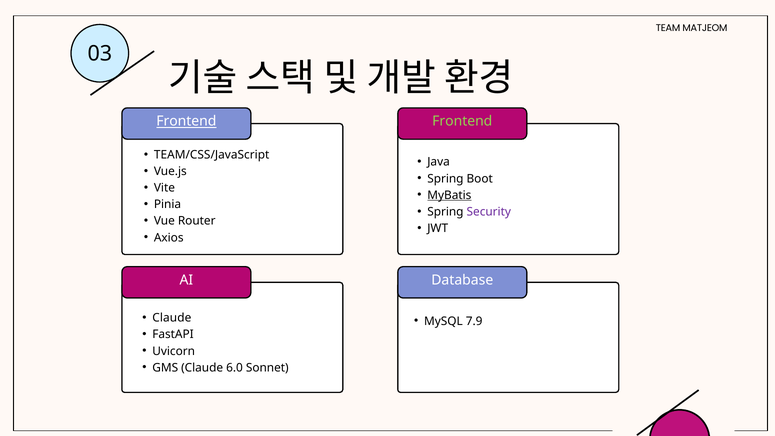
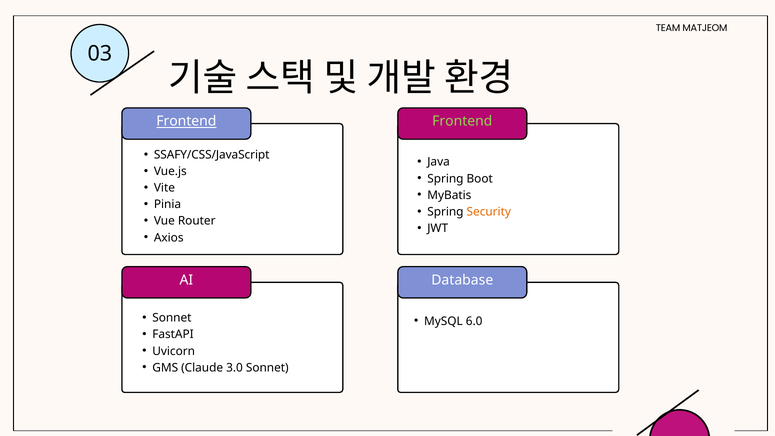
TEAM/CSS/JavaScript: TEAM/CSS/JavaScript -> SSAFY/CSS/JavaScript (212, 155)
MyBatis underline: present -> none (449, 195)
Security colour: purple -> orange (489, 212)
Claude: Claude -> Sonnet (172, 318)
7.9: 7.9 -> 6.0 (474, 321)
6.0: 6.0 -> 3.0 (235, 368)
